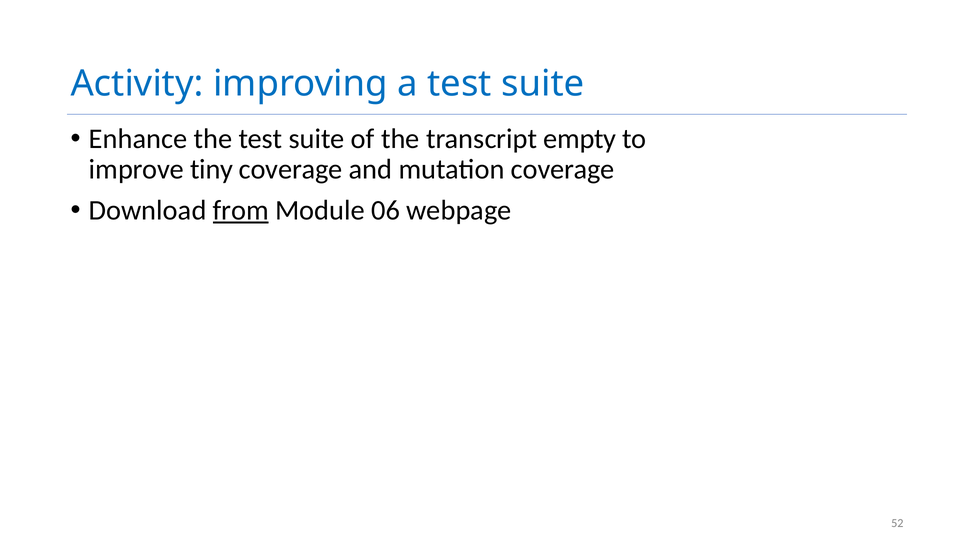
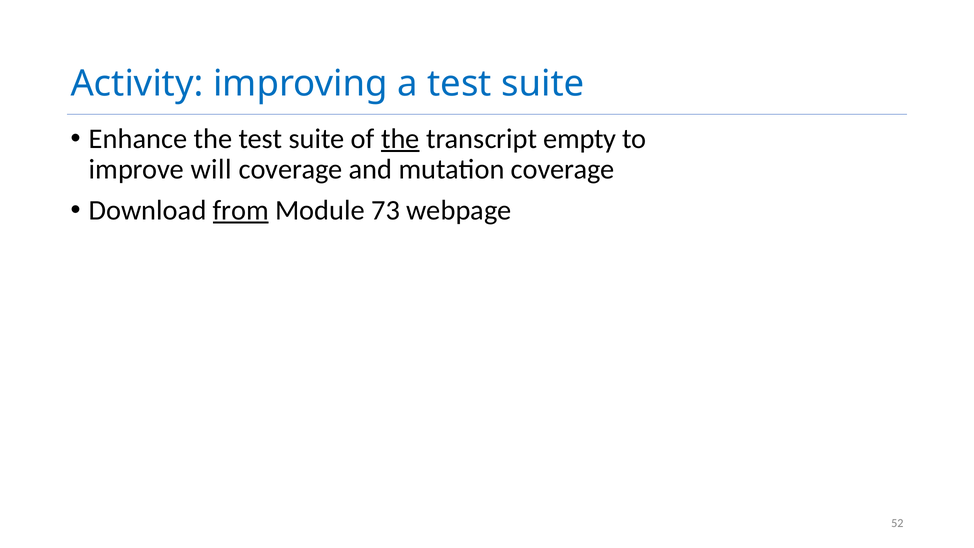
the underline: none -> present (400, 139)
tiny: tiny -> will (211, 169)
06: 06 -> 73 (386, 210)
